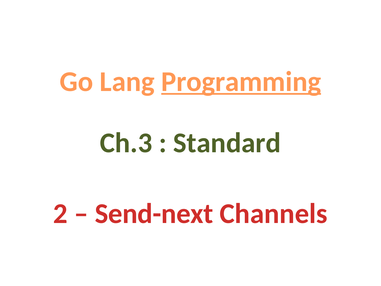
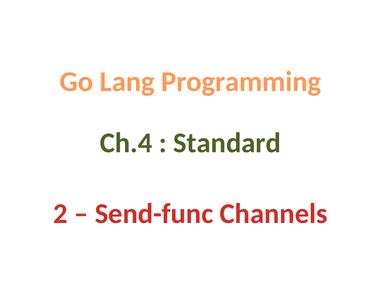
Programming underline: present -> none (241, 82)
Ch.3: Ch.3 -> Ch.4 (126, 143)
Send-next: Send-next -> Send-func (154, 213)
